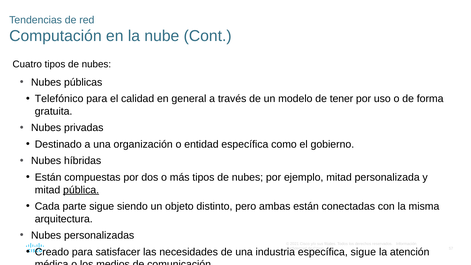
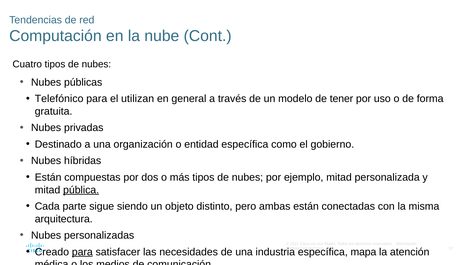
calidad: calidad -> utilizan (138, 99)
para underline: none -> present (82, 252)
sigue: sigue -> mapa (363, 252)
